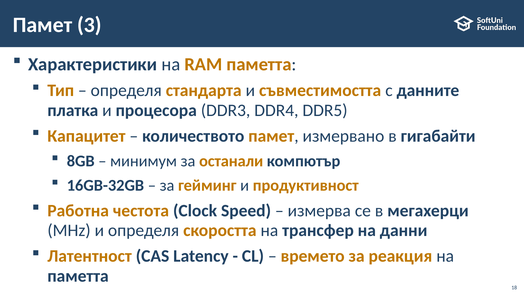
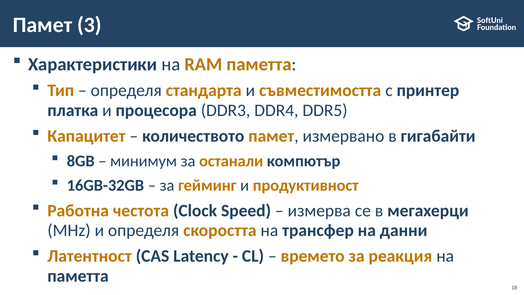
данните: данните -> принтер (428, 90)
